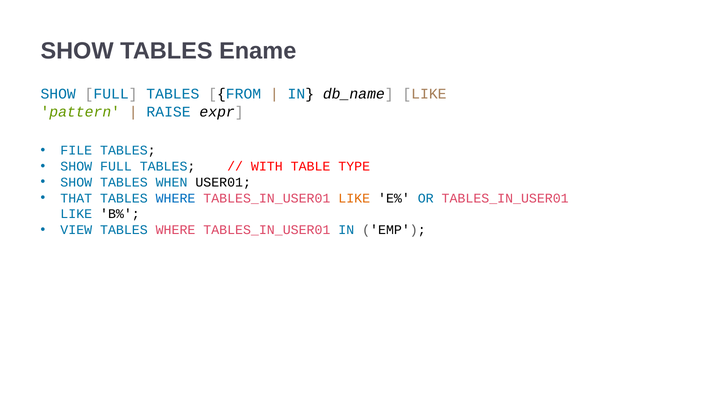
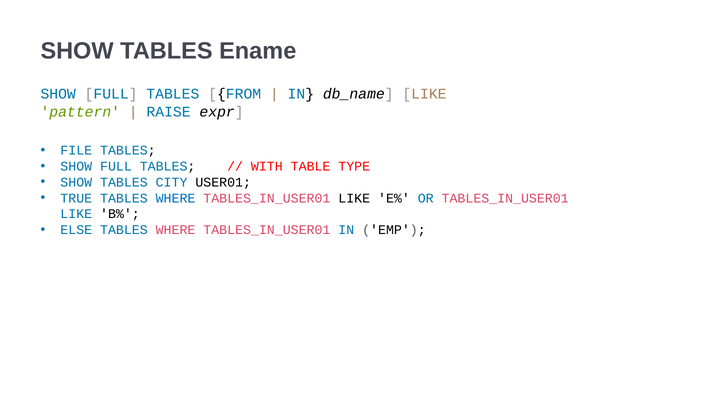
WHEN: WHEN -> CITY (172, 182)
THAT: THAT -> TRUE (76, 198)
LIKE colour: orange -> black (354, 198)
VIEW: VIEW -> ELSE (76, 230)
